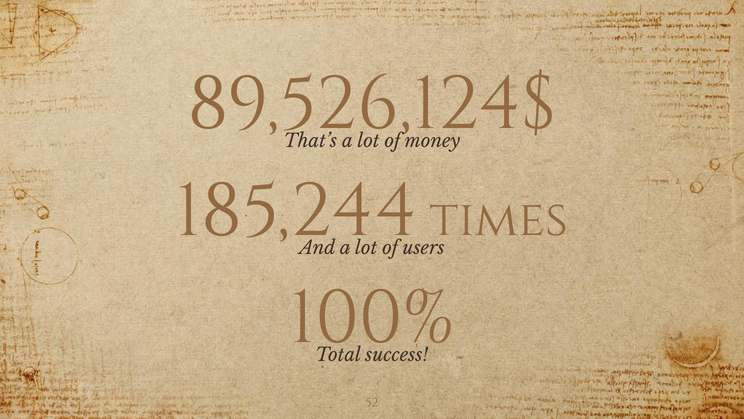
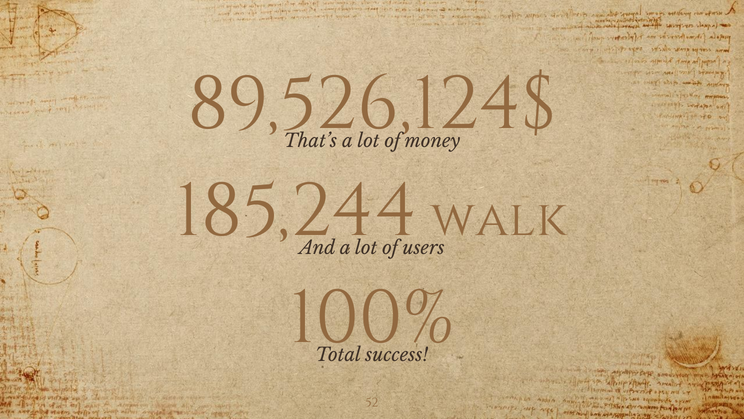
times: times -> walk (499, 219)
